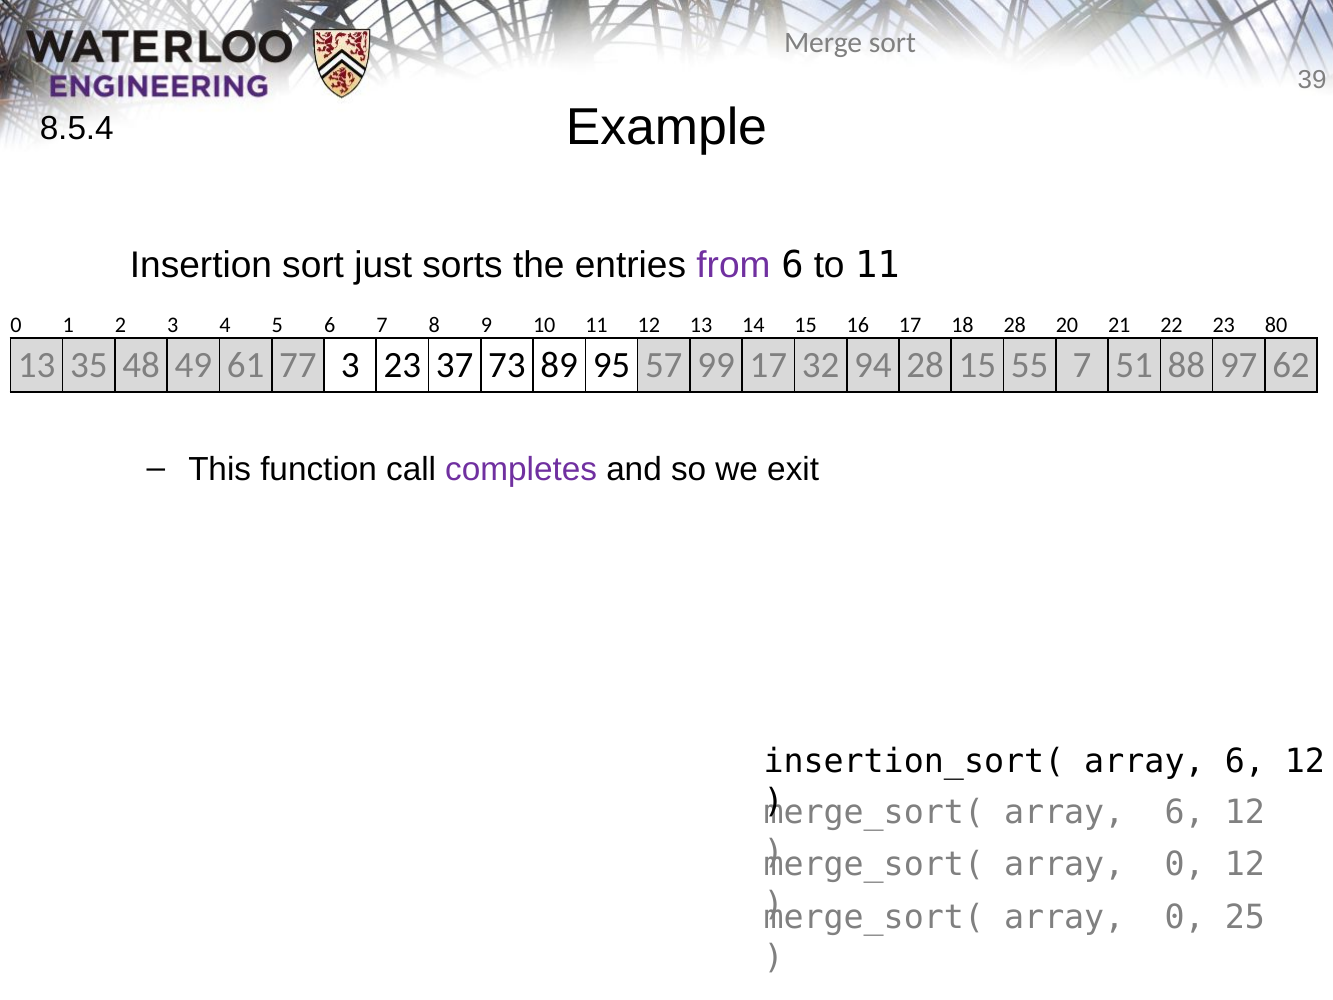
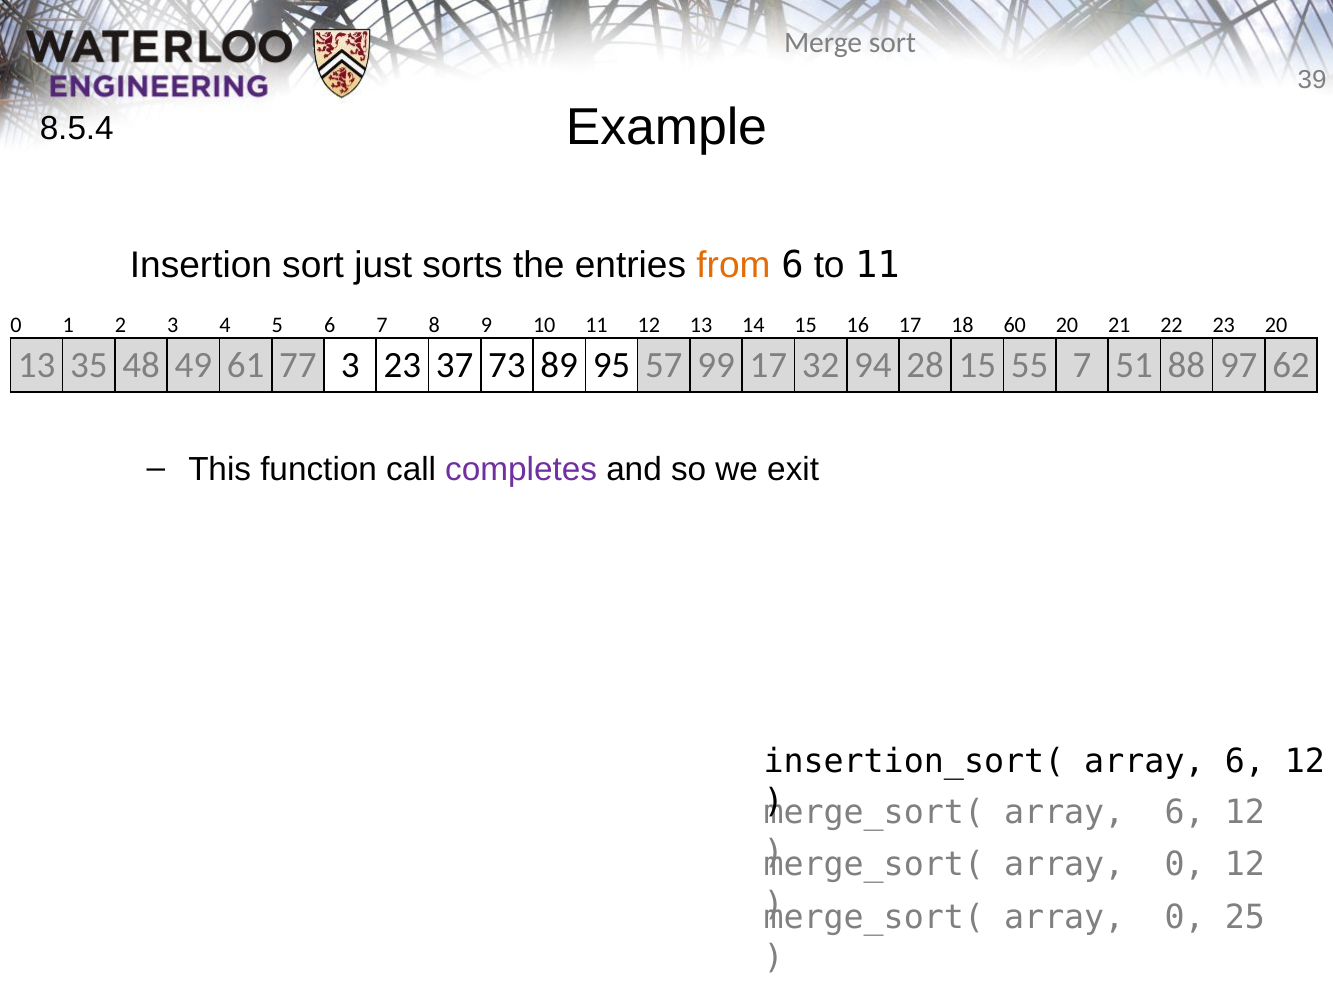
from colour: purple -> orange (733, 265)
18 28: 28 -> 60 (1015, 325)
23 80: 80 -> 20 (1276, 325)
